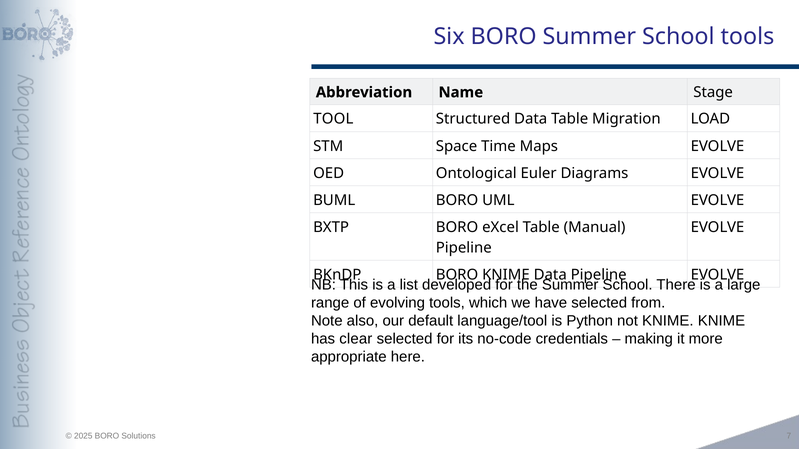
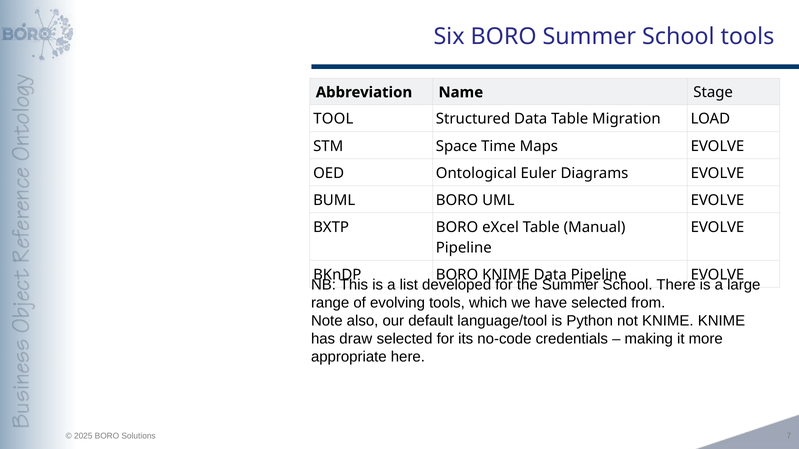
clear: clear -> draw (356, 339)
